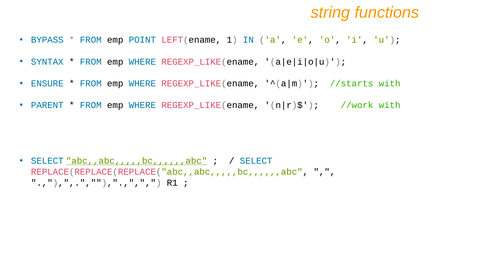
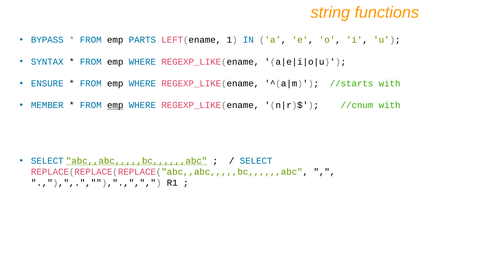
POINT: POINT -> PARTS (142, 40)
PARENT: PARENT -> MEMBER (47, 105)
emp underline: none -> present (115, 105)
//work: //work -> //cnum (357, 105)
